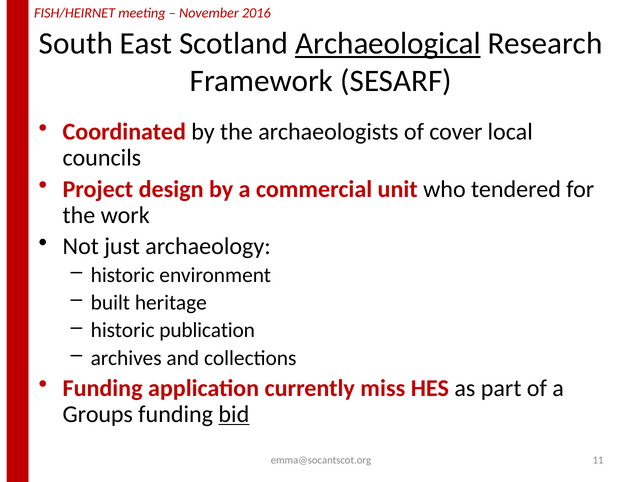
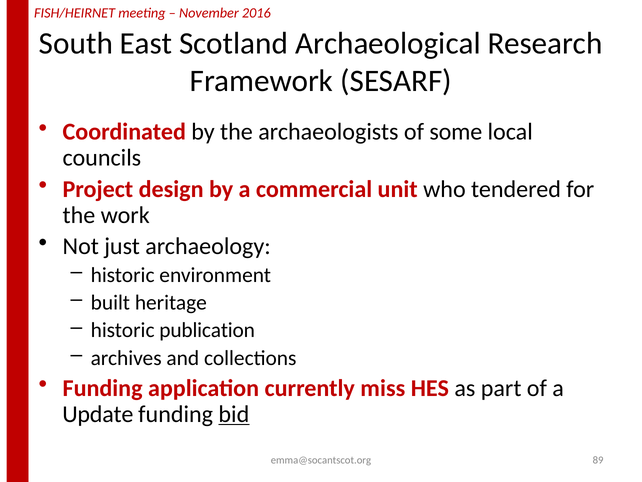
Archaeological underline: present -> none (388, 43)
cover: cover -> some (456, 132)
Groups: Groups -> Update (98, 414)
11: 11 -> 89 (598, 460)
